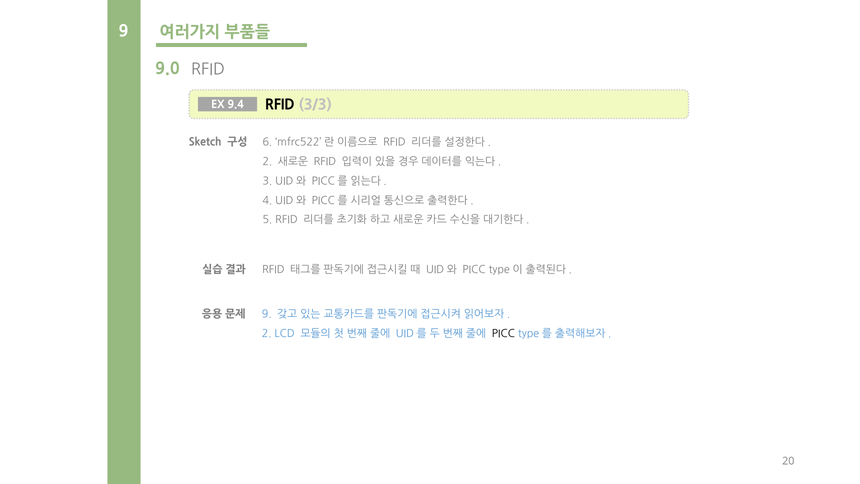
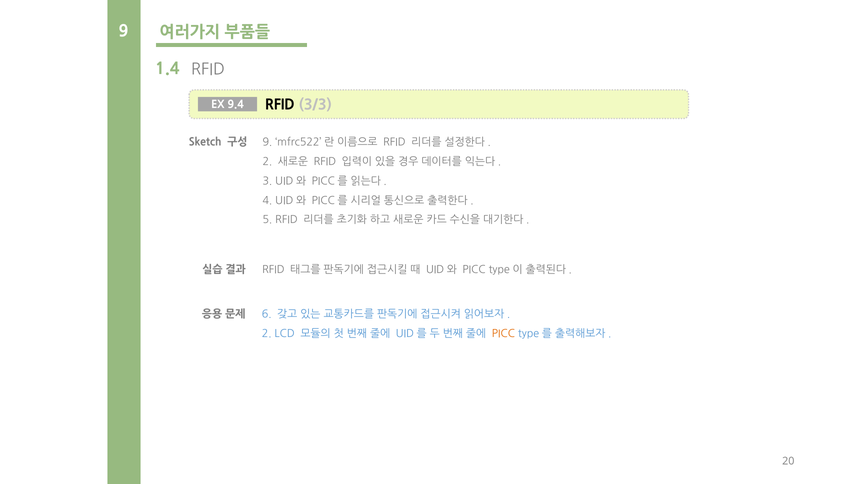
9.0: 9.0 -> 1.4 (167, 69)
6: 6 -> 9 (267, 142)
9: 9 -> 6 (267, 314)
PICC colour: black -> orange (503, 333)
